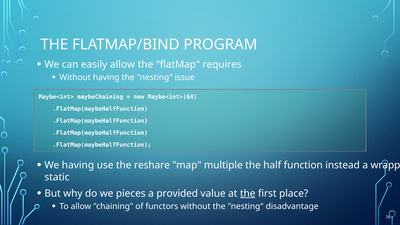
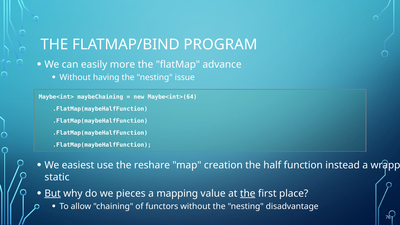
easily allow: allow -> more (123, 64)
requires: requires -> advance (222, 64)
We having: having -> easiest (78, 165)
multiple: multiple -> creation (223, 165)
But underline: none -> present (53, 193)
provided: provided -> mapping (177, 193)
